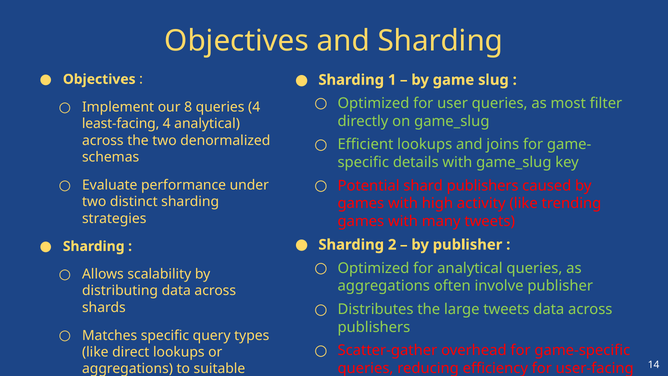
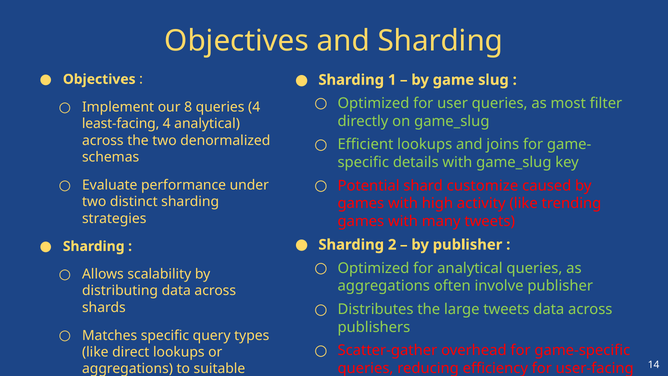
shard publishers: publishers -> customize (482, 186)
